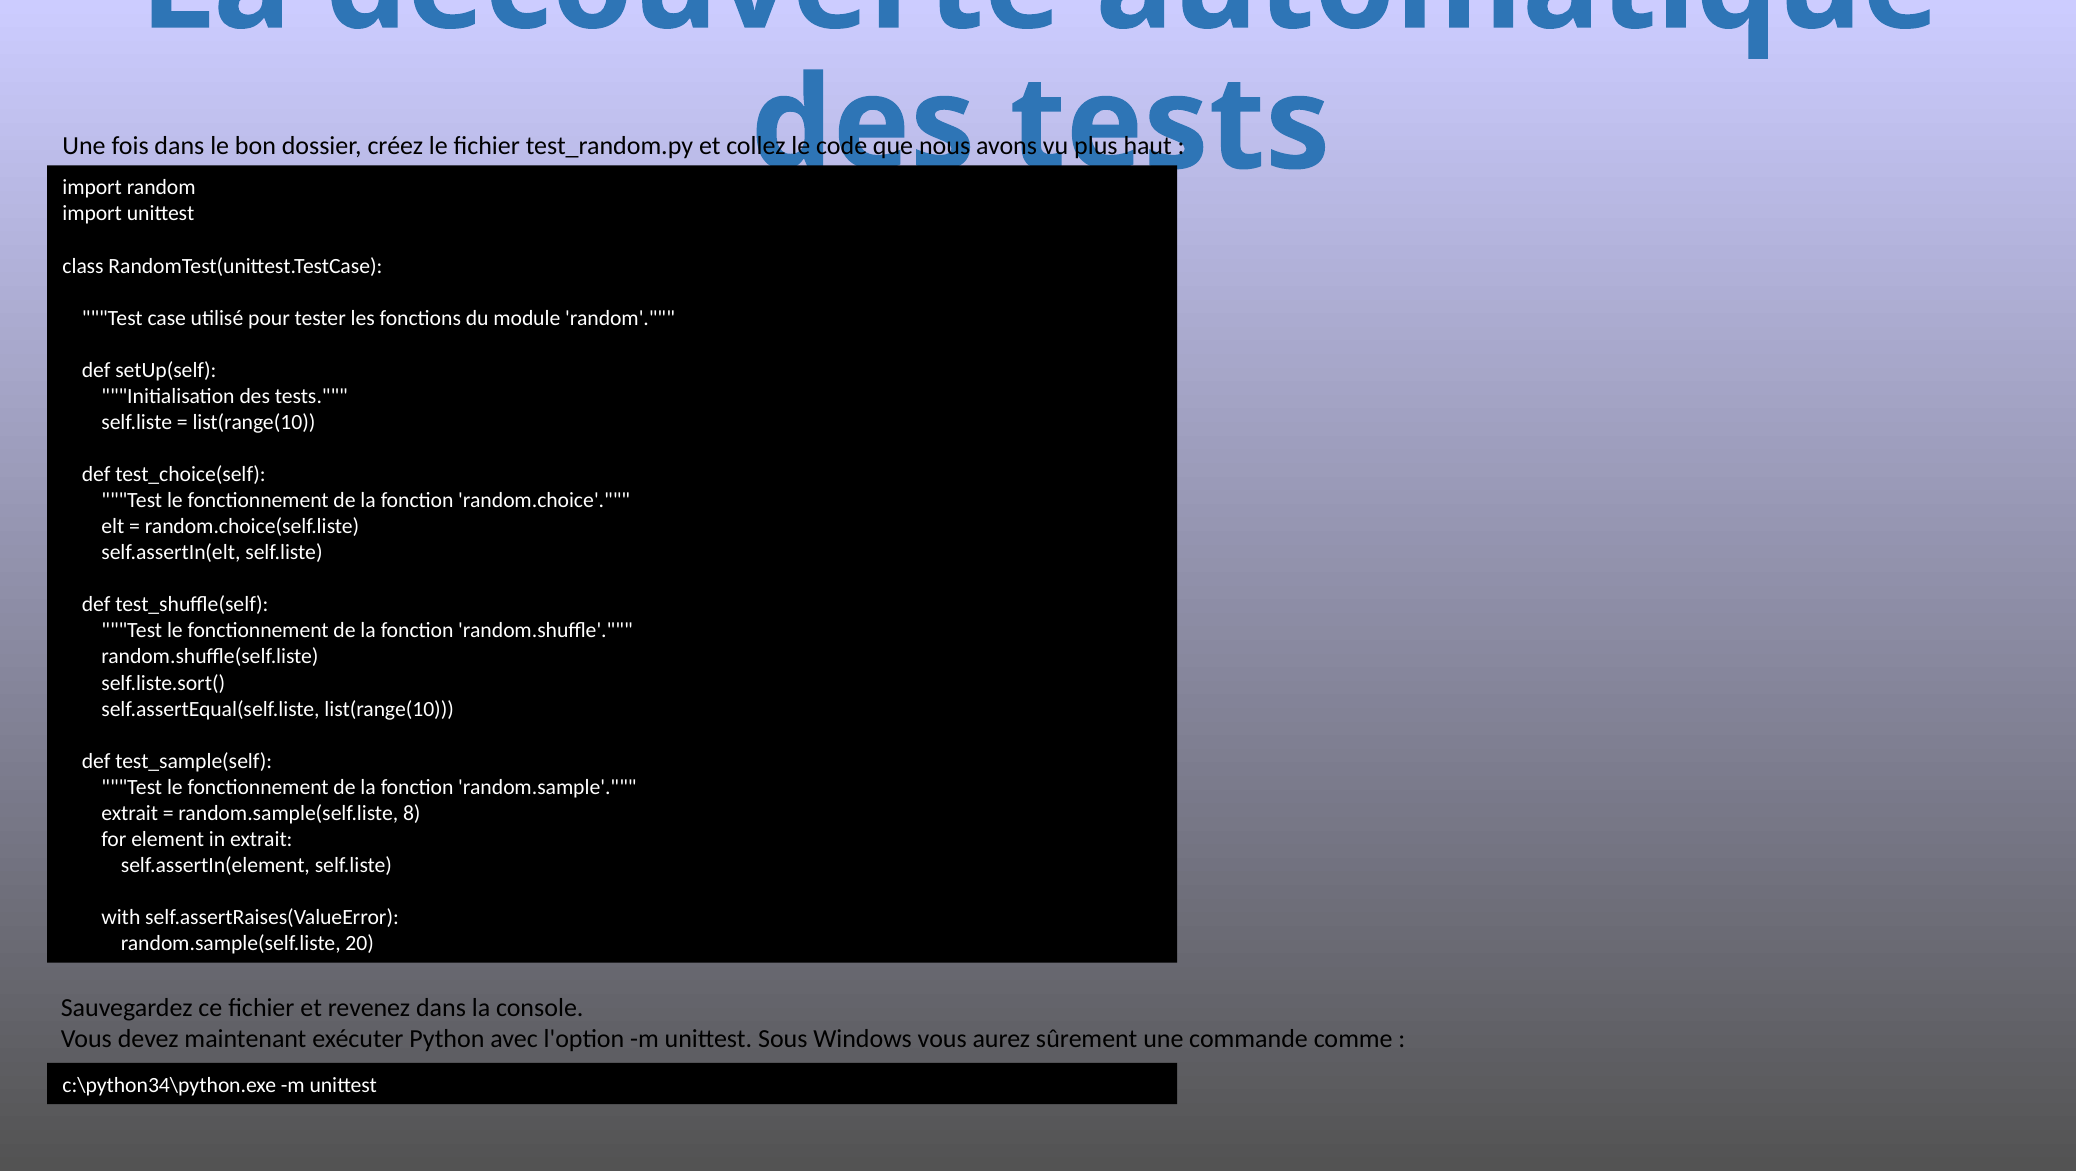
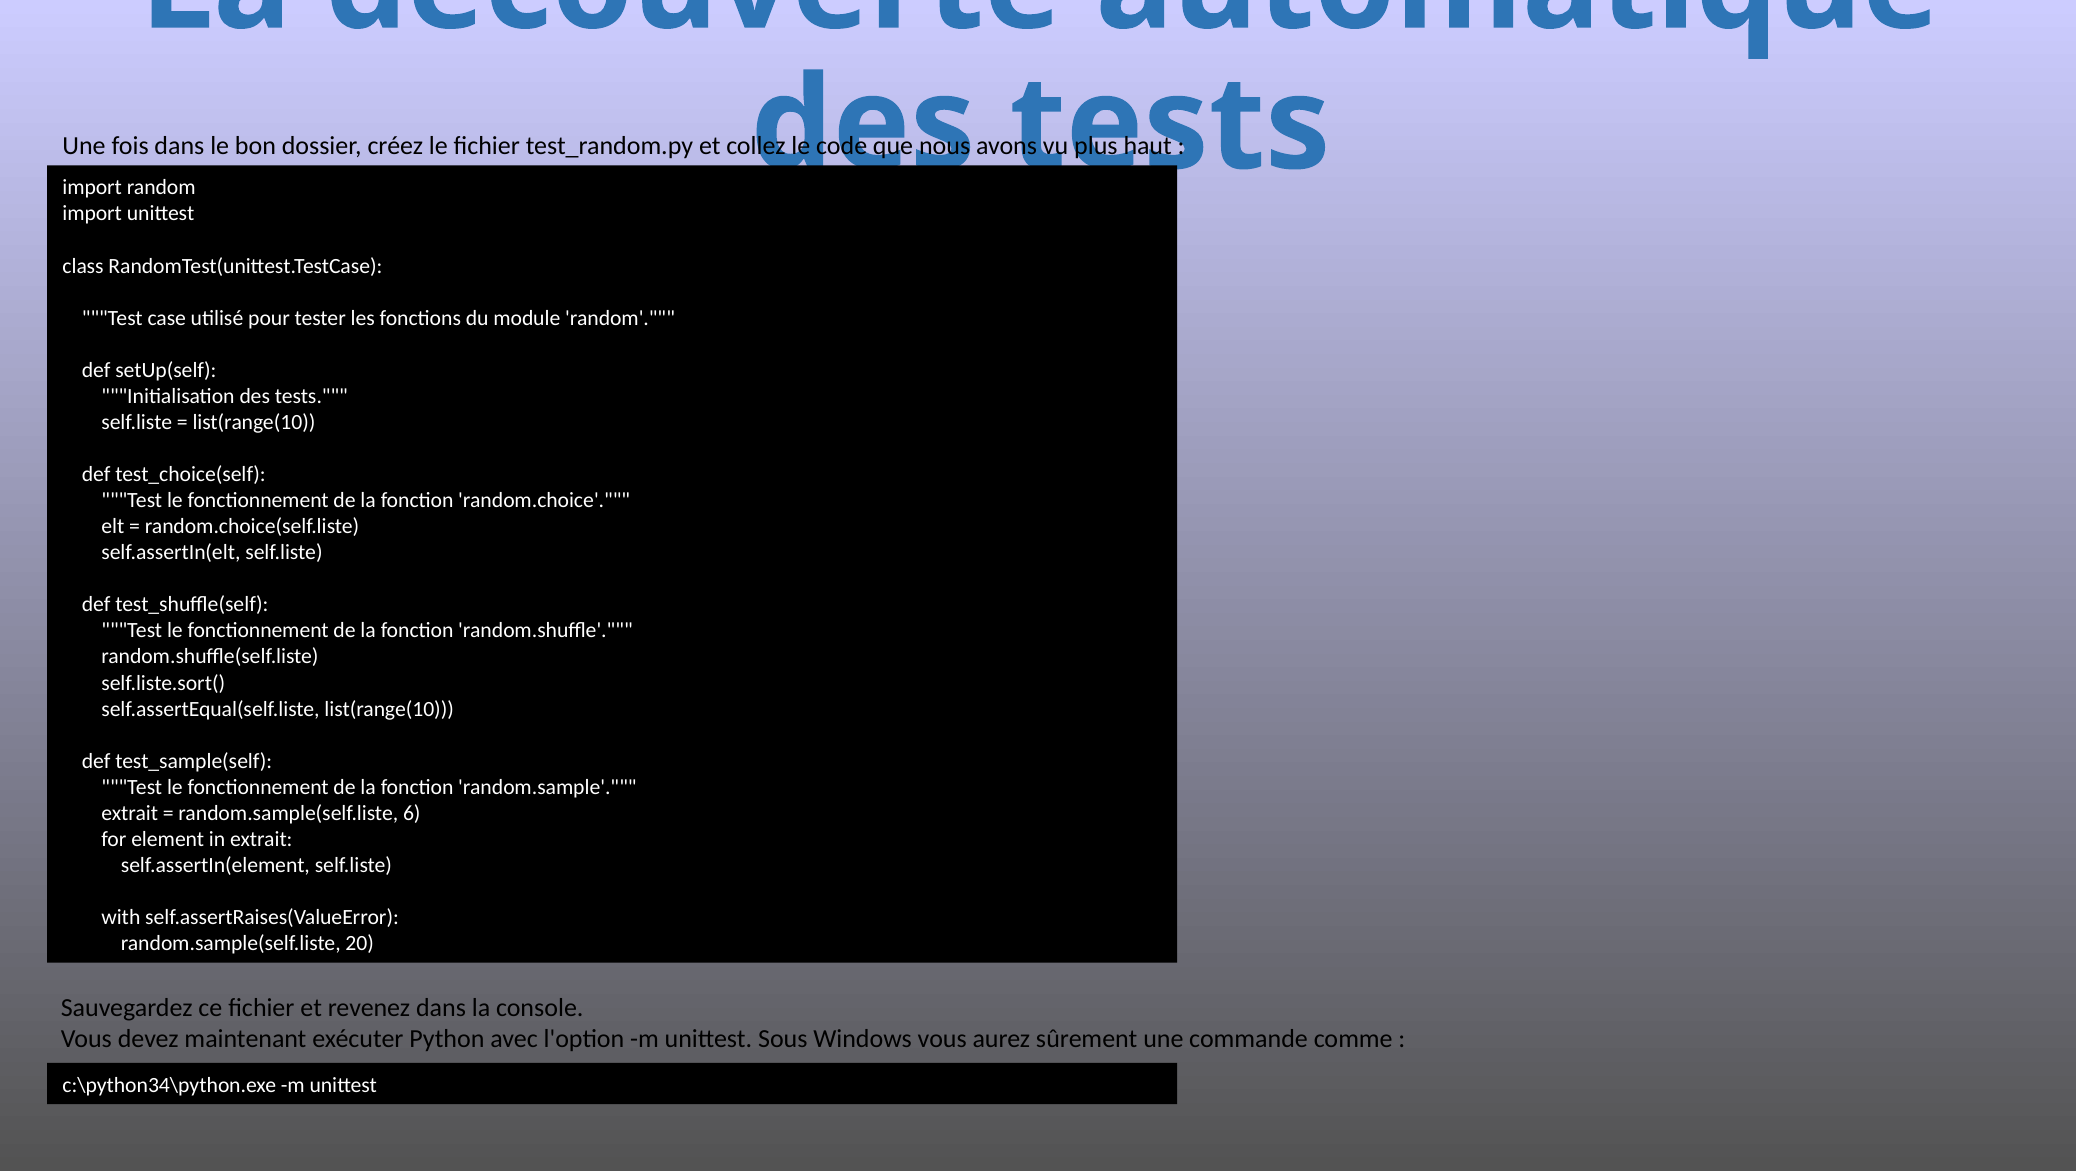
8: 8 -> 6 (412, 813)
